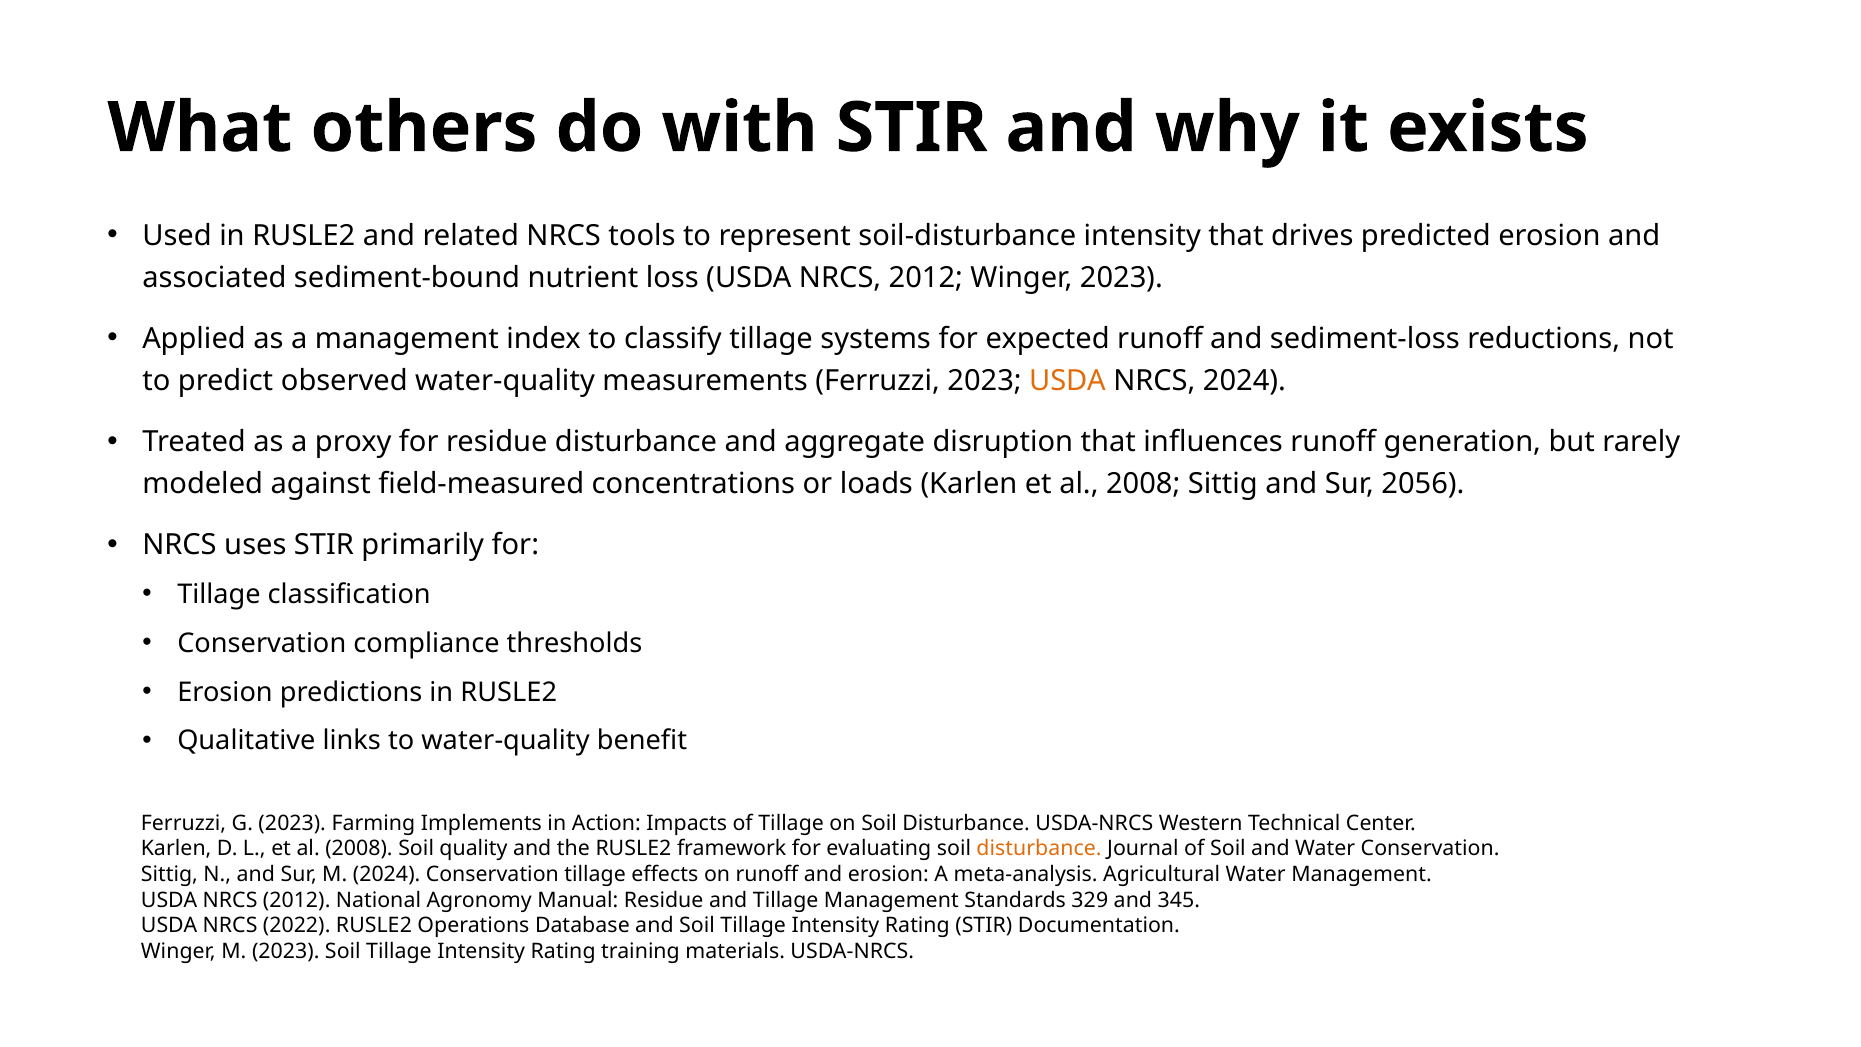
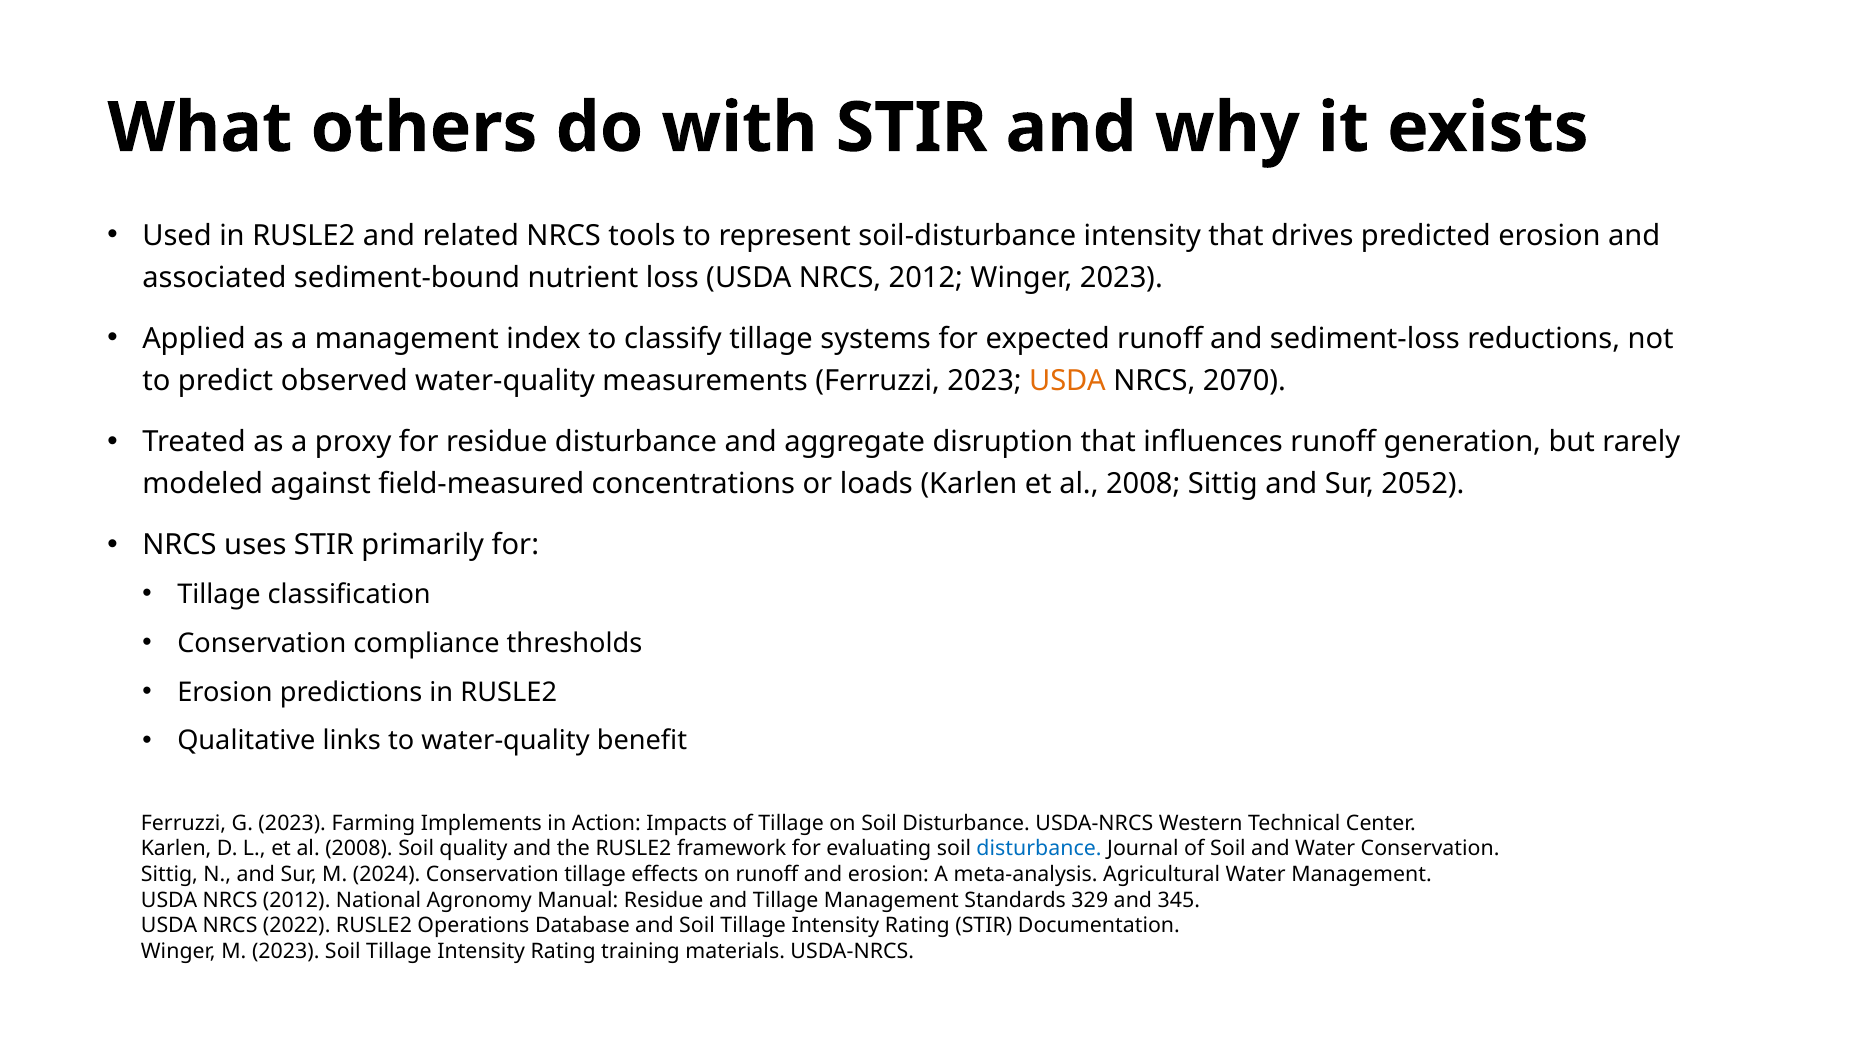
NRCS 2024: 2024 -> 2070 (1244, 380)
2056: 2056 -> 2052 (1423, 484)
disturbance colour: orange -> blue (1039, 849)
